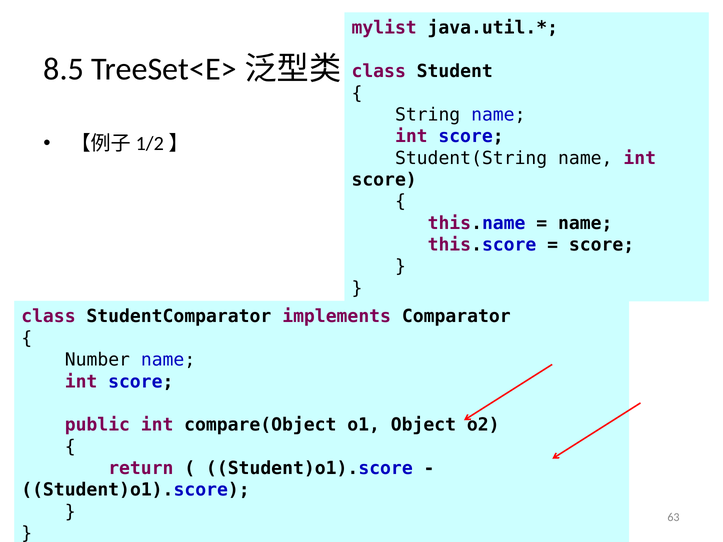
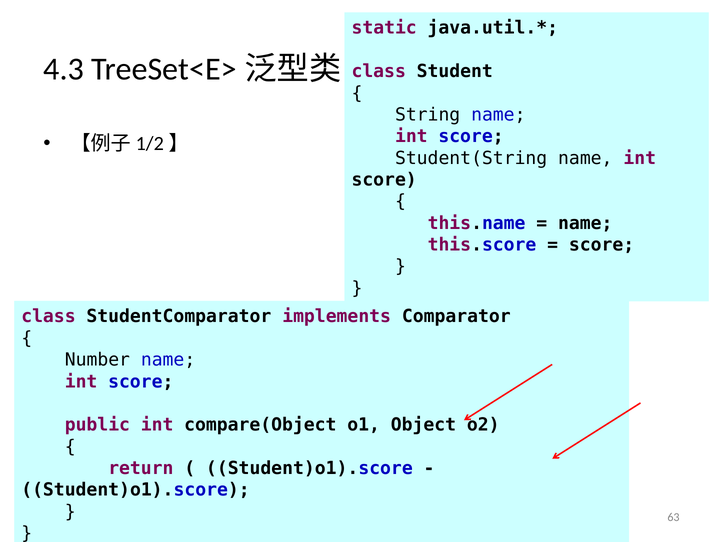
mylist: mylist -> static (384, 28)
8.5: 8.5 -> 4.3 (64, 69)
